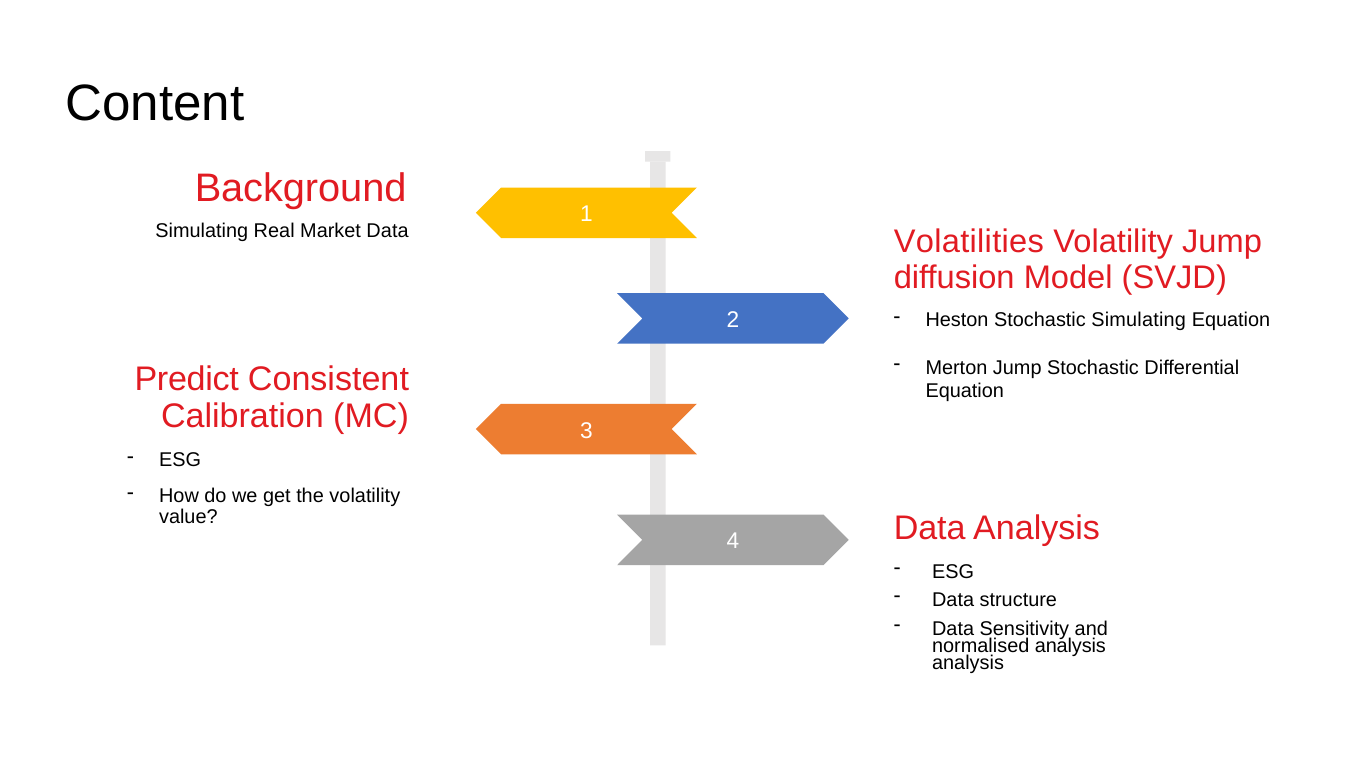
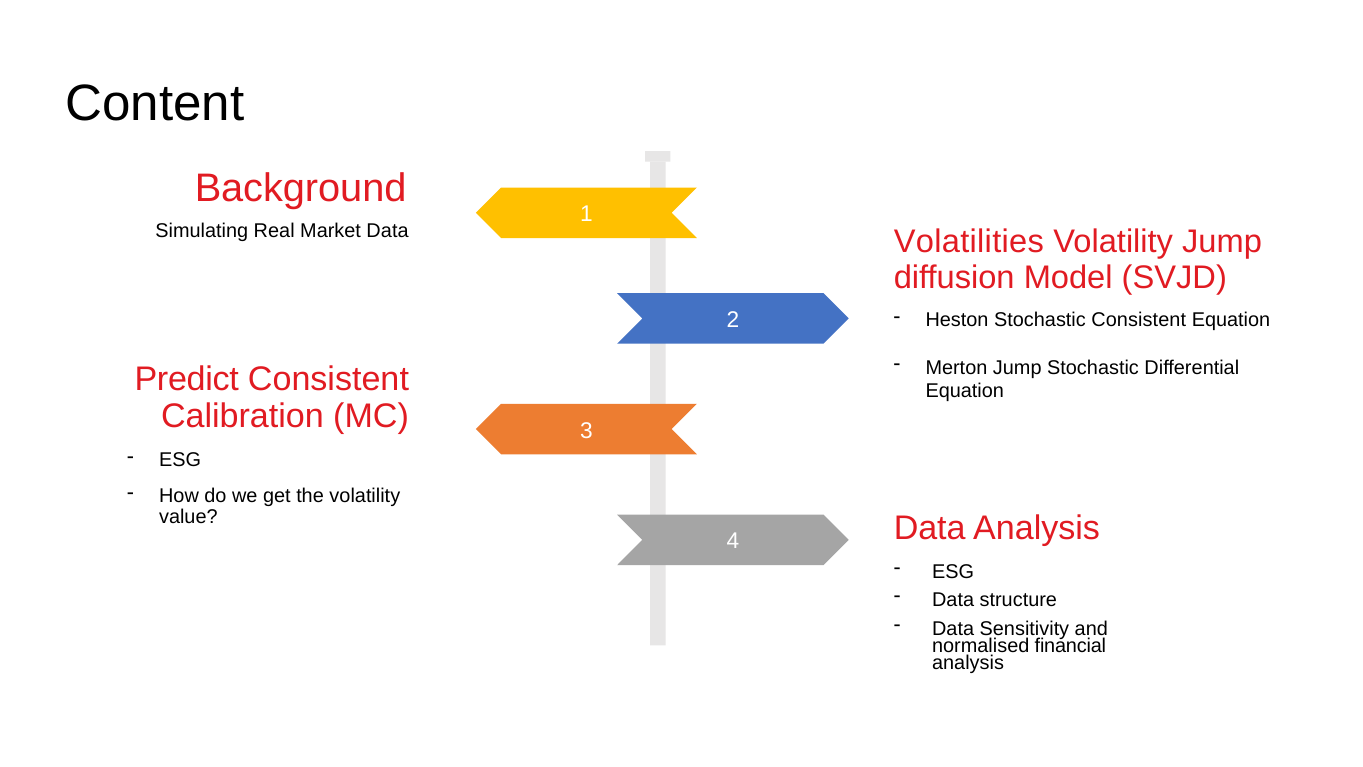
Stochastic Simulating: Simulating -> Consistent (1139, 320)
normalised analysis: analysis -> financial (1070, 645)
